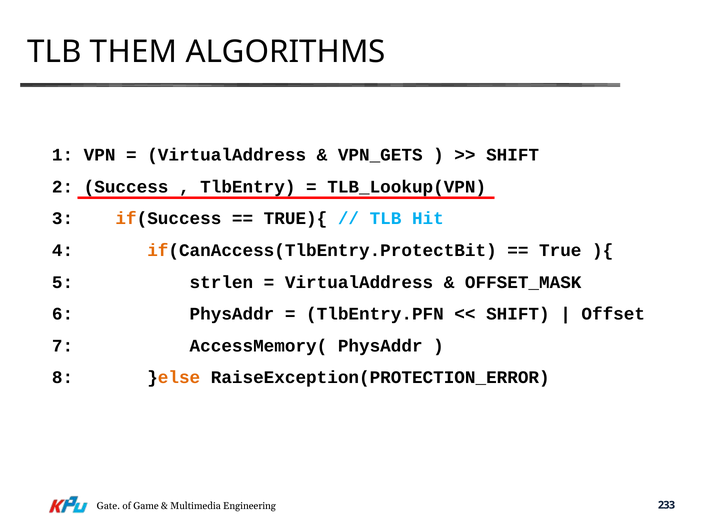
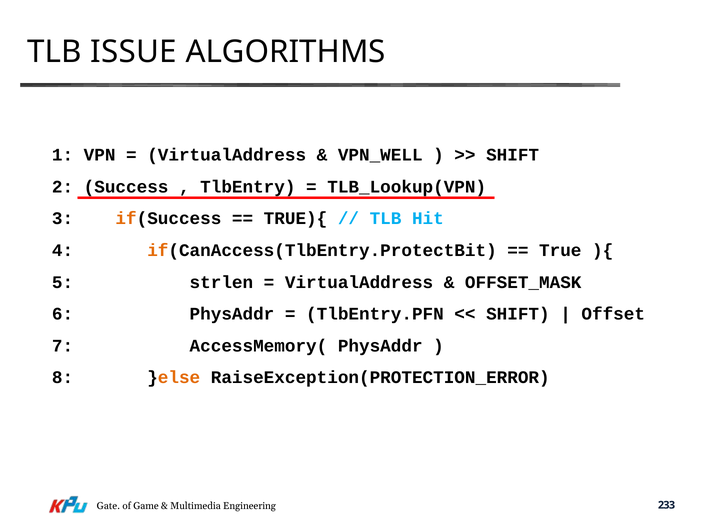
THEM: THEM -> ISSUE (134, 52)
VPN_GETS: VPN_GETS -> VPN_WELL (380, 155)
